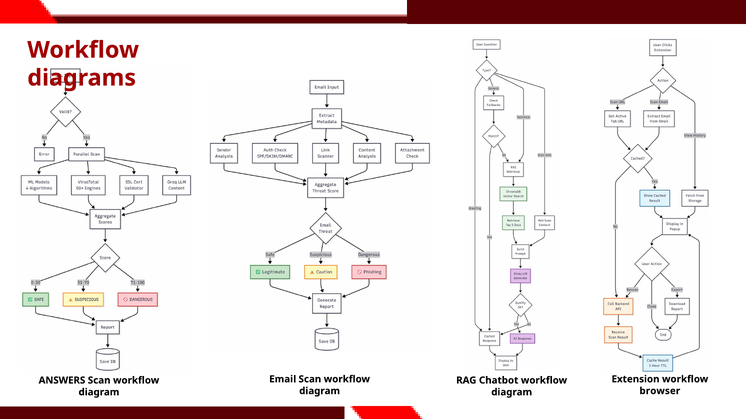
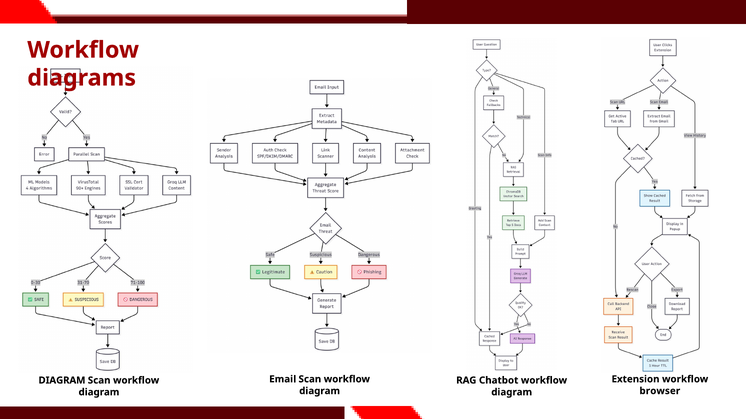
ANSWERS: ANSWERS -> DIAGRAM (62, 381)
